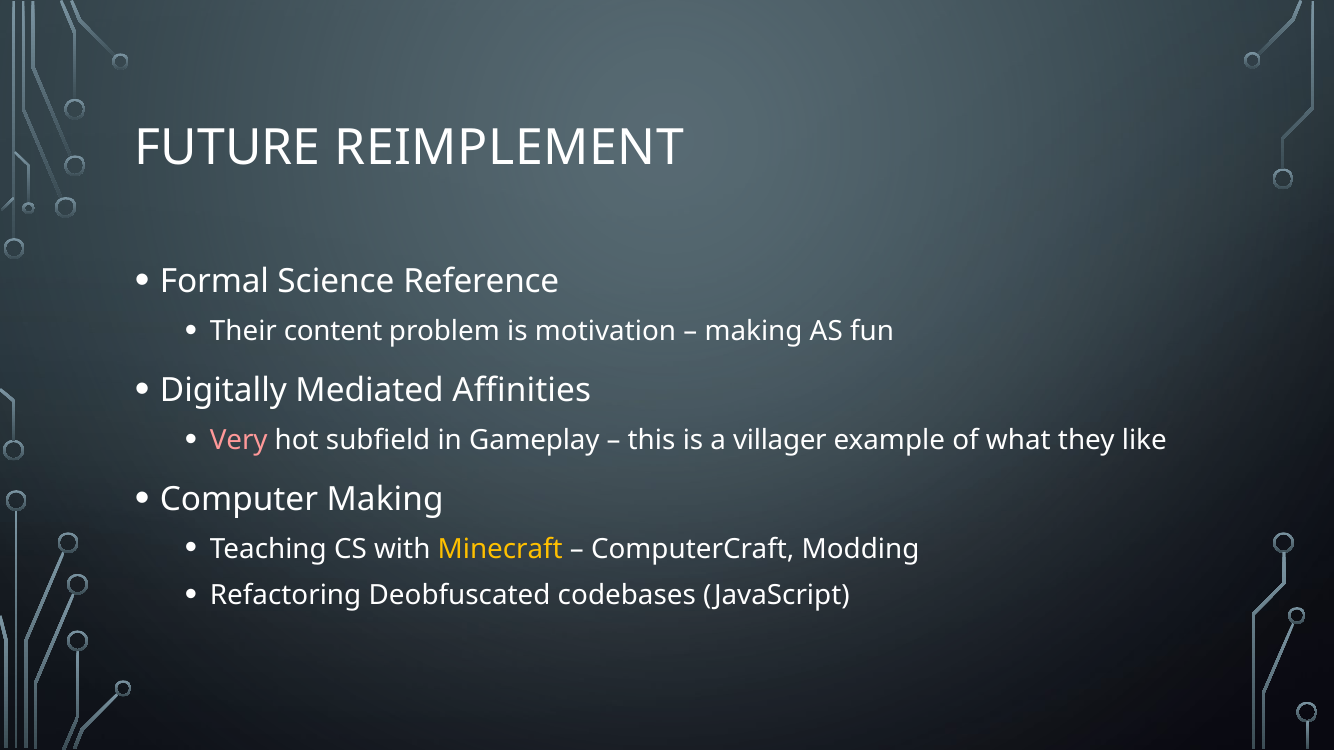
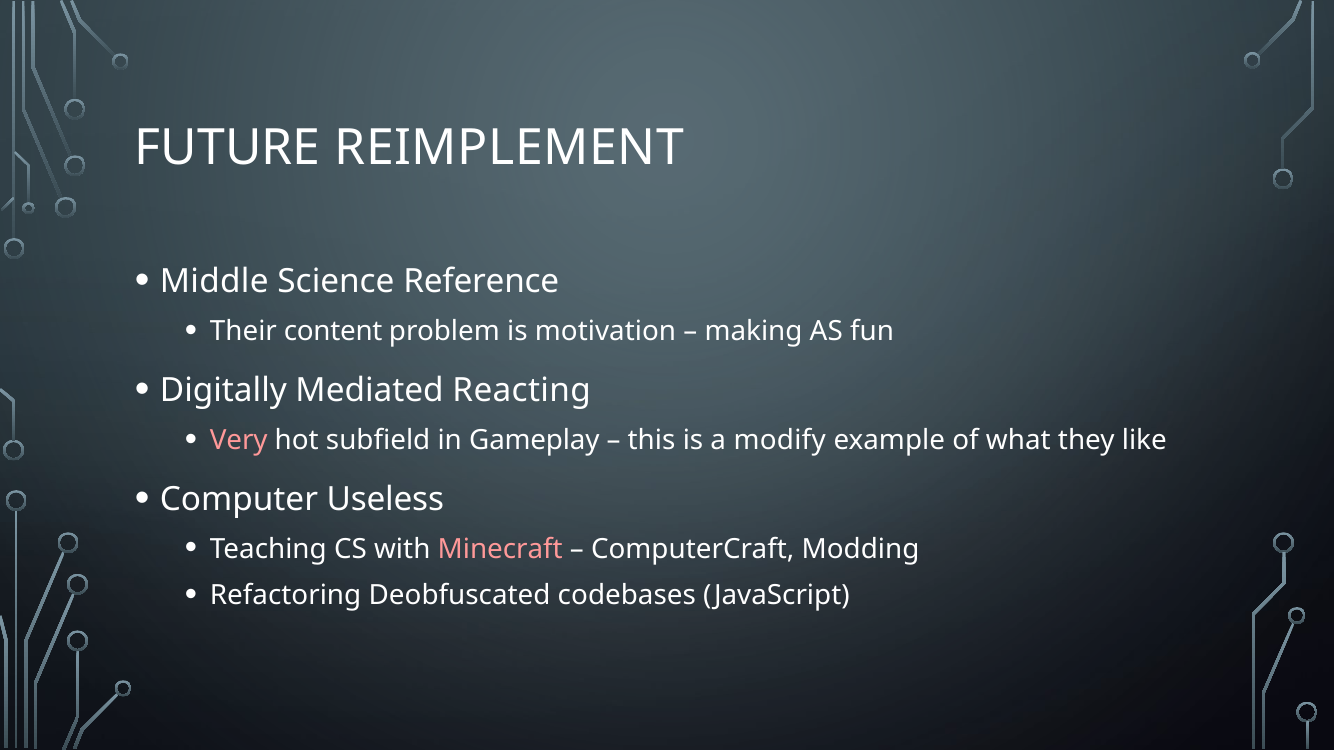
Formal: Formal -> Middle (214, 281)
Affinities: Affinities -> Reacting (522, 390)
villager: villager -> modify (780, 440)
Computer Making: Making -> Useless (385, 499)
Minecraft colour: yellow -> pink (500, 549)
